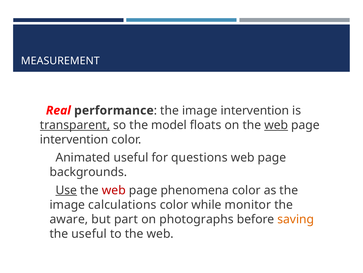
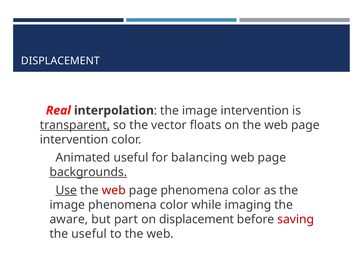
MEASUREMENT: MEASUREMENT -> DISPLACEMENT (60, 61)
performance: performance -> interpolation (114, 110)
model: model -> vector (169, 125)
web underline: present -> none (276, 125)
questions: questions -> balancing (199, 157)
backgrounds underline: none -> present (88, 172)
image calculations: calculations -> phenomena (122, 204)
monitor: monitor -> imaging (248, 204)
on photographs: photographs -> displacement (197, 219)
saving colour: orange -> red (296, 219)
